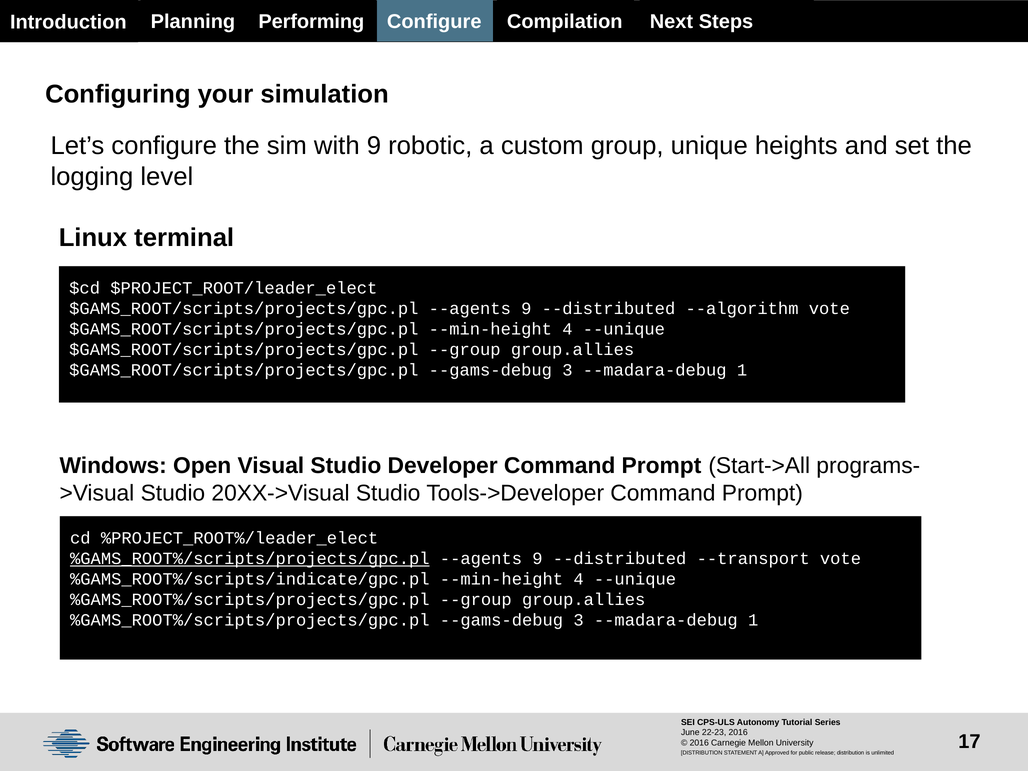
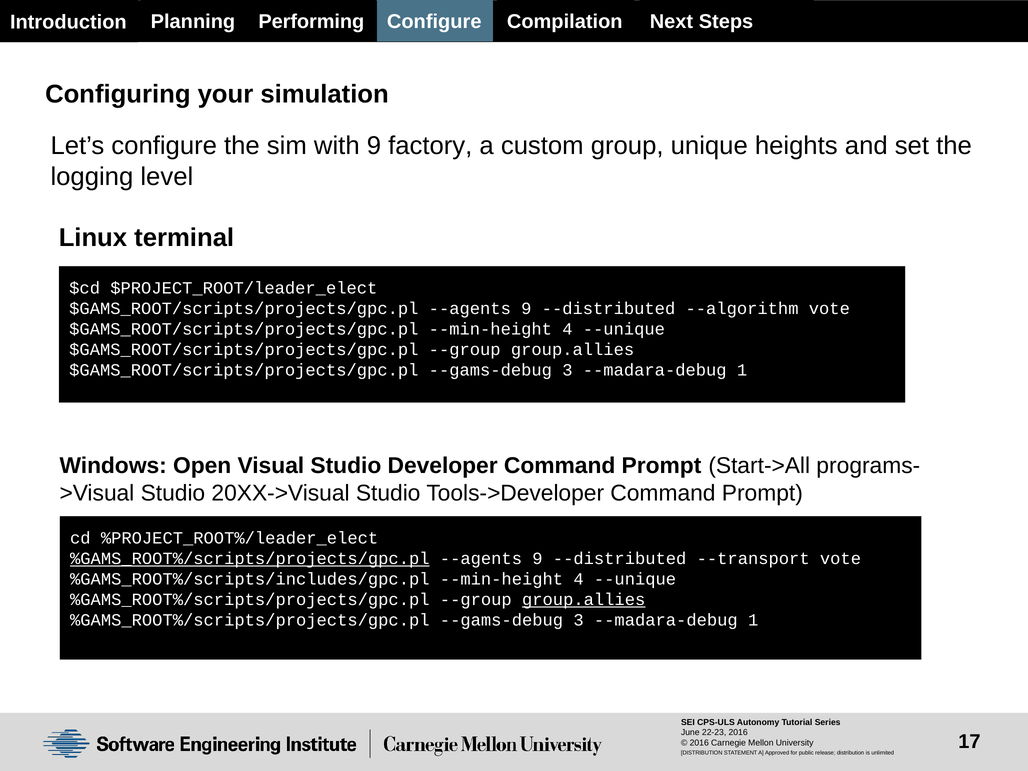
robotic: robotic -> factory (430, 146)
%GAMS_ROOT%/scripts/indicate/gpc.pl: %GAMS_ROOT%/scripts/indicate/gpc.pl -> %GAMS_ROOT%/scripts/includes/gpc.pl (250, 579)
group.allies underline: none -> present (584, 600)
